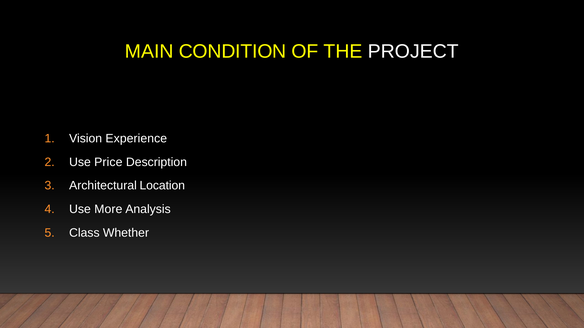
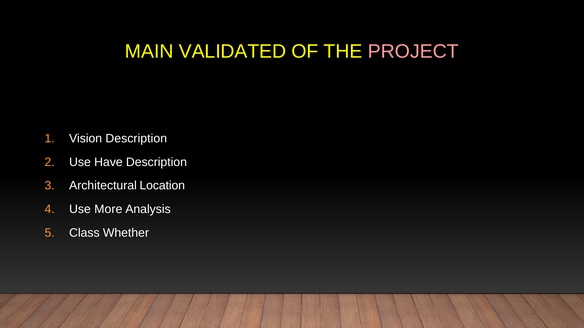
CONDITION: CONDITION -> VALIDATED (233, 51)
PROJECT colour: white -> pink (413, 51)
Vision Experience: Experience -> Description (136, 139)
Price: Price -> Have (108, 162)
